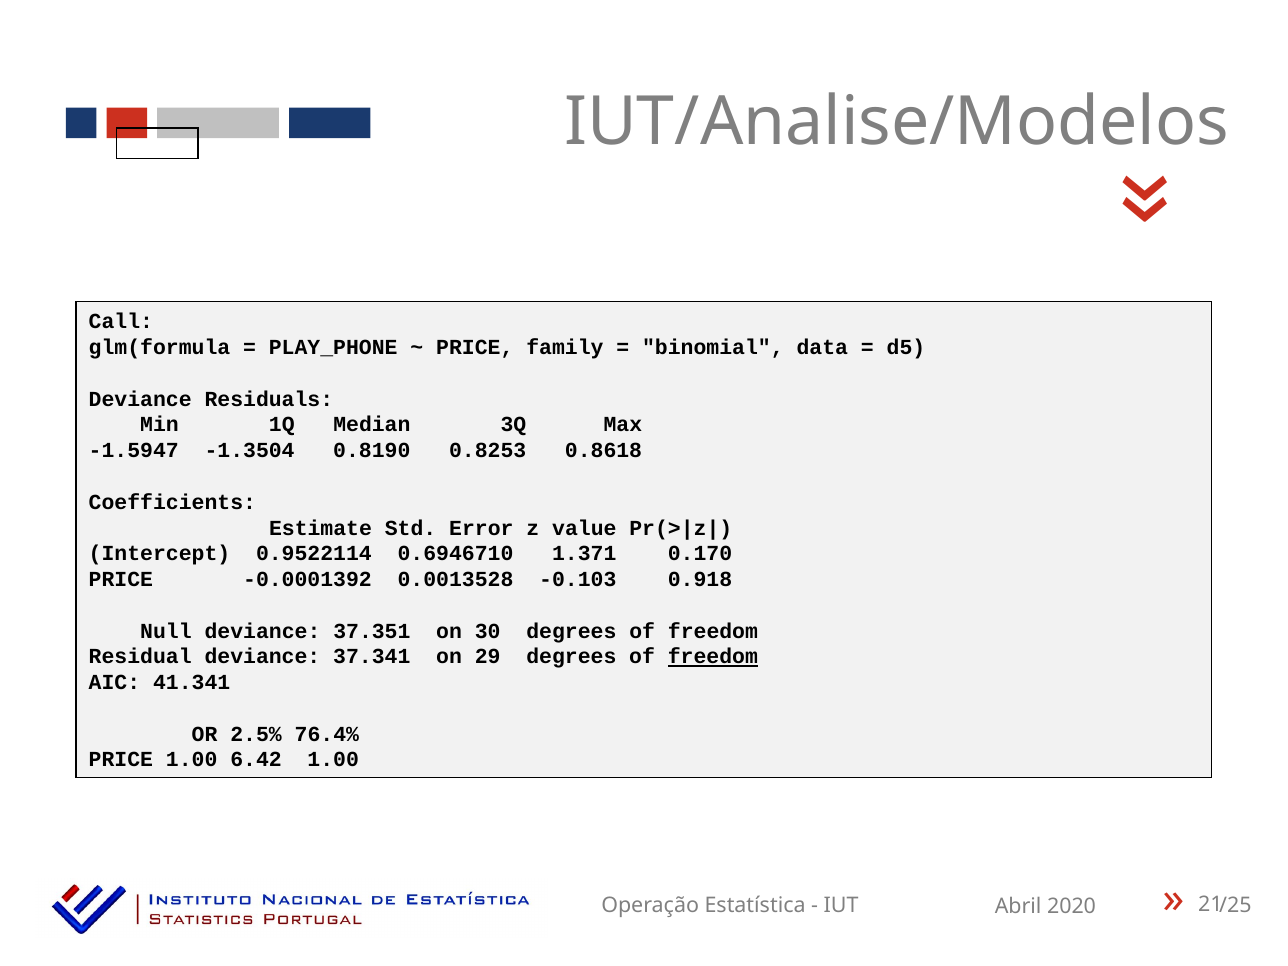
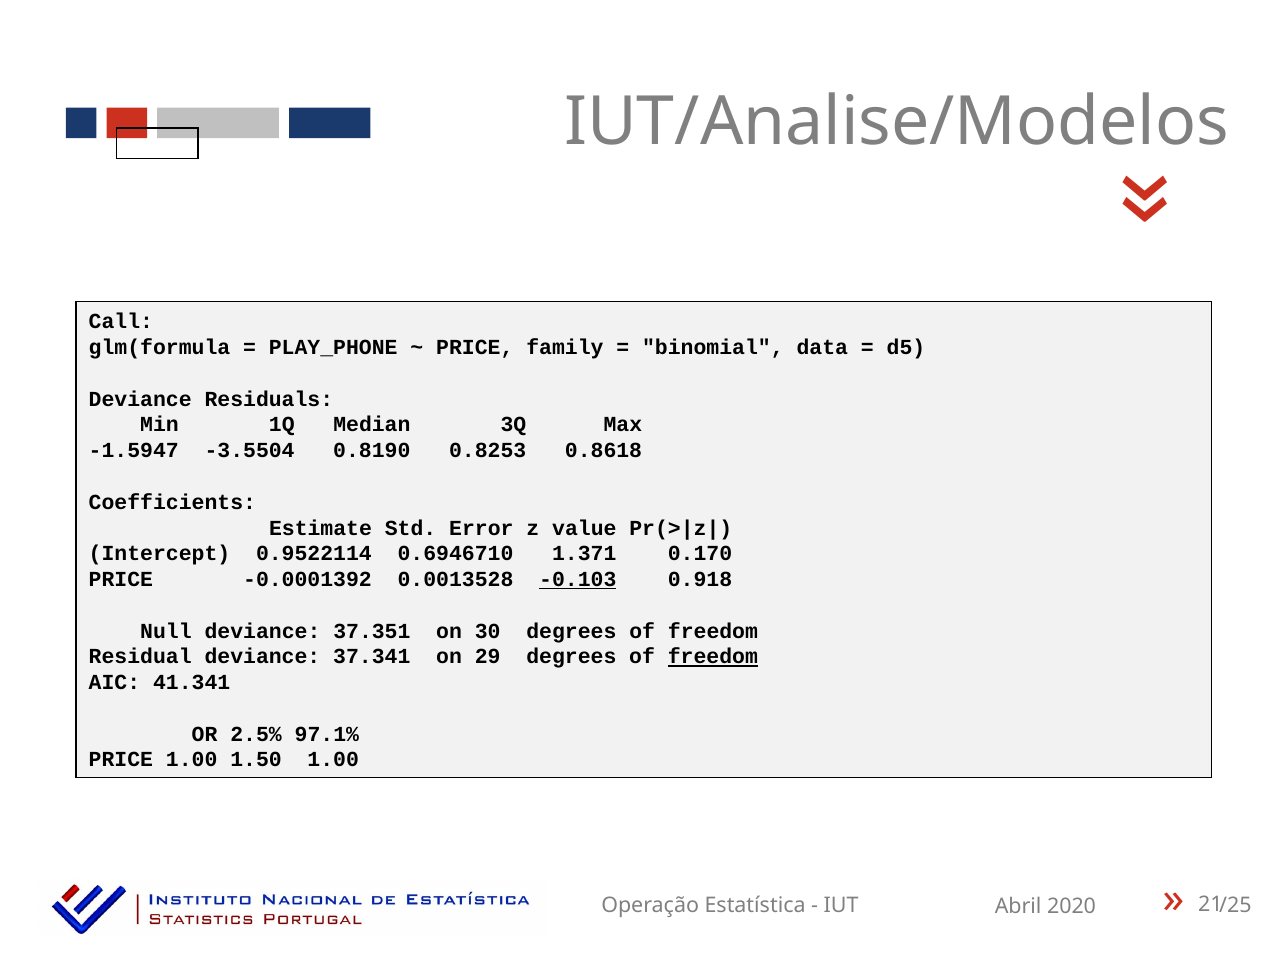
-1.3504: -1.3504 -> -3.5504 (250, 451)
-0.103 underline: none -> present (578, 579)
76.4%: 76.4% -> 97.1% (327, 734)
6.42: 6.42 -> 1.50 (256, 760)
